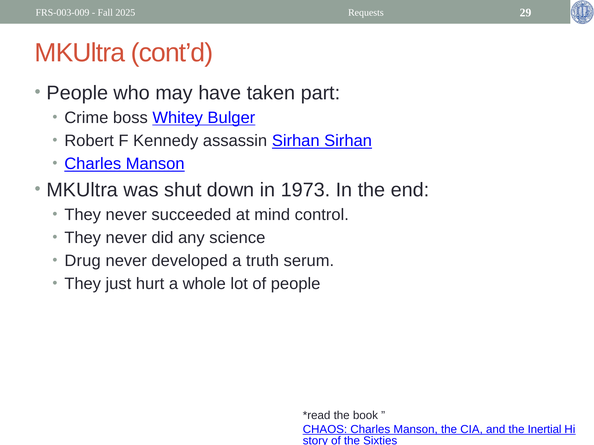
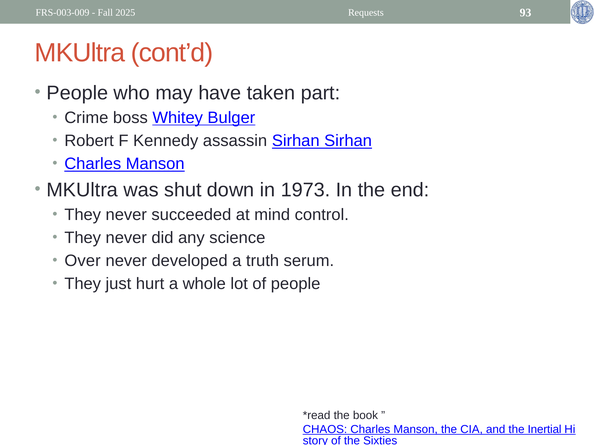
29: 29 -> 93 (526, 13)
Drug: Drug -> Over (83, 261)
